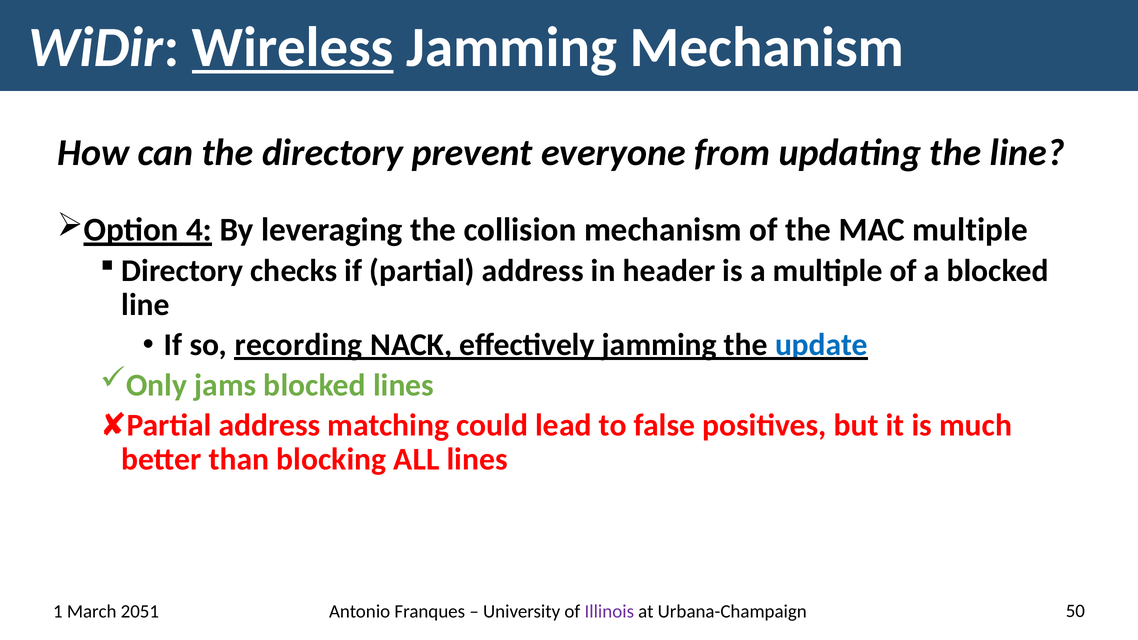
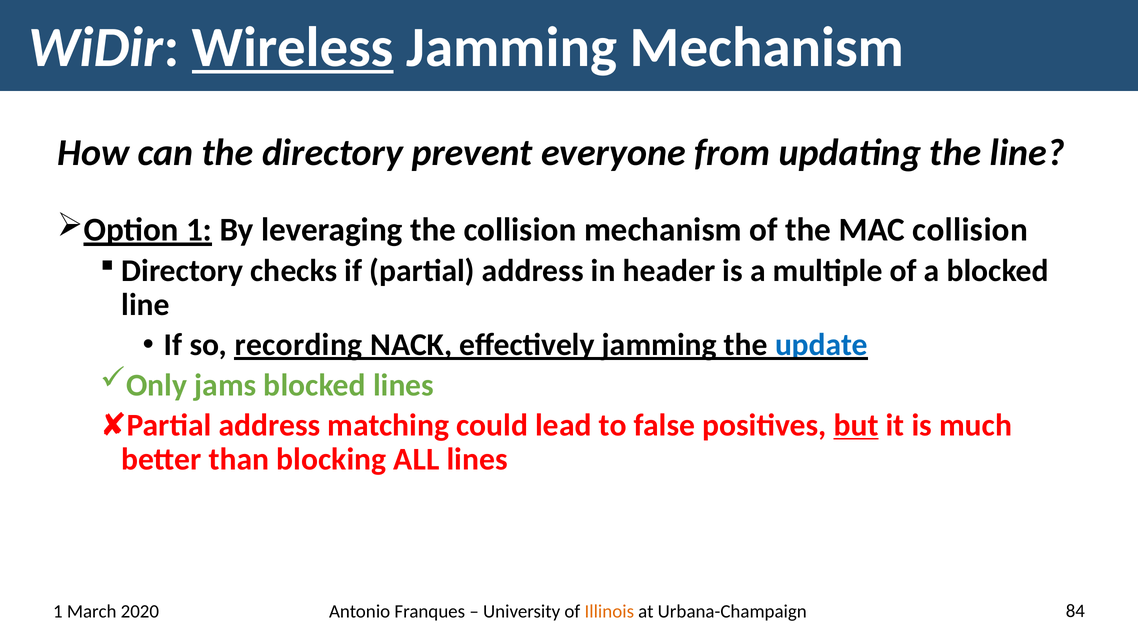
Option 4: 4 -> 1 (199, 230)
MAC multiple: multiple -> collision (970, 230)
but underline: none -> present (856, 425)
2051: 2051 -> 2020 (140, 612)
Illinois colour: purple -> orange (609, 612)
50: 50 -> 84 (1075, 611)
